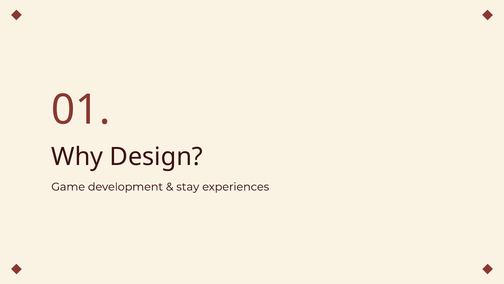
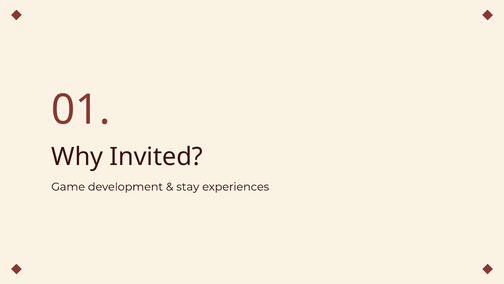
Design: Design -> Invited (156, 157)
